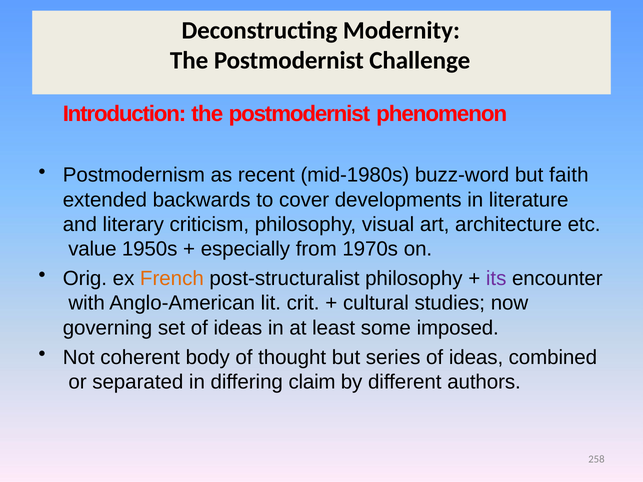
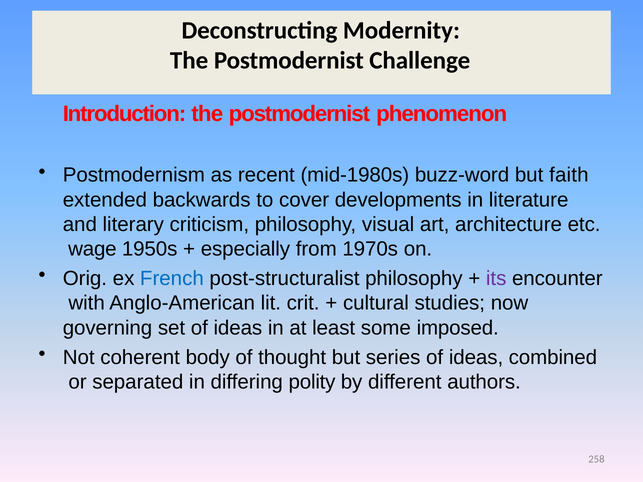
value: value -> wage (92, 249)
French colour: orange -> blue (172, 279)
claim: claim -> polity (312, 382)
